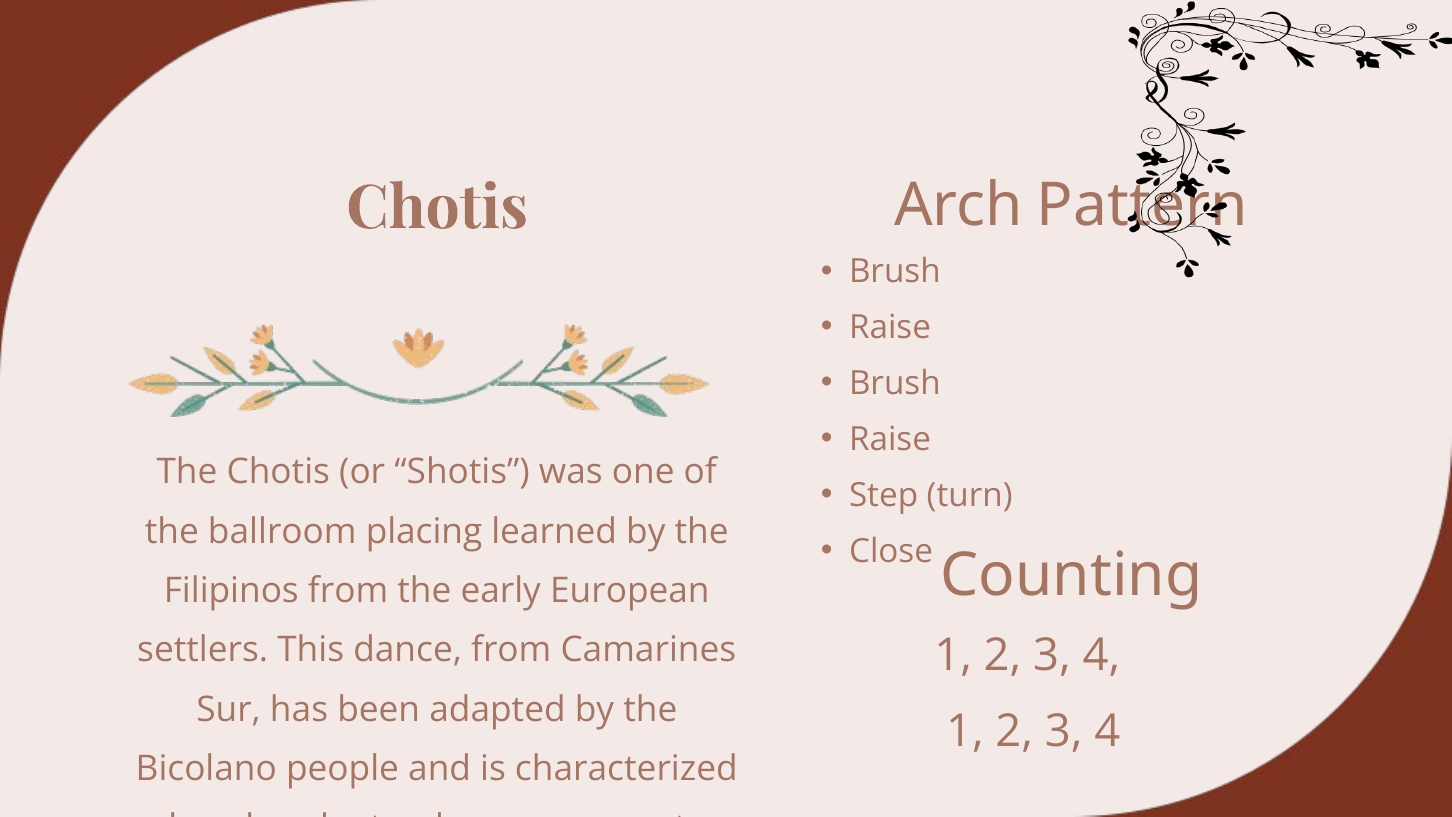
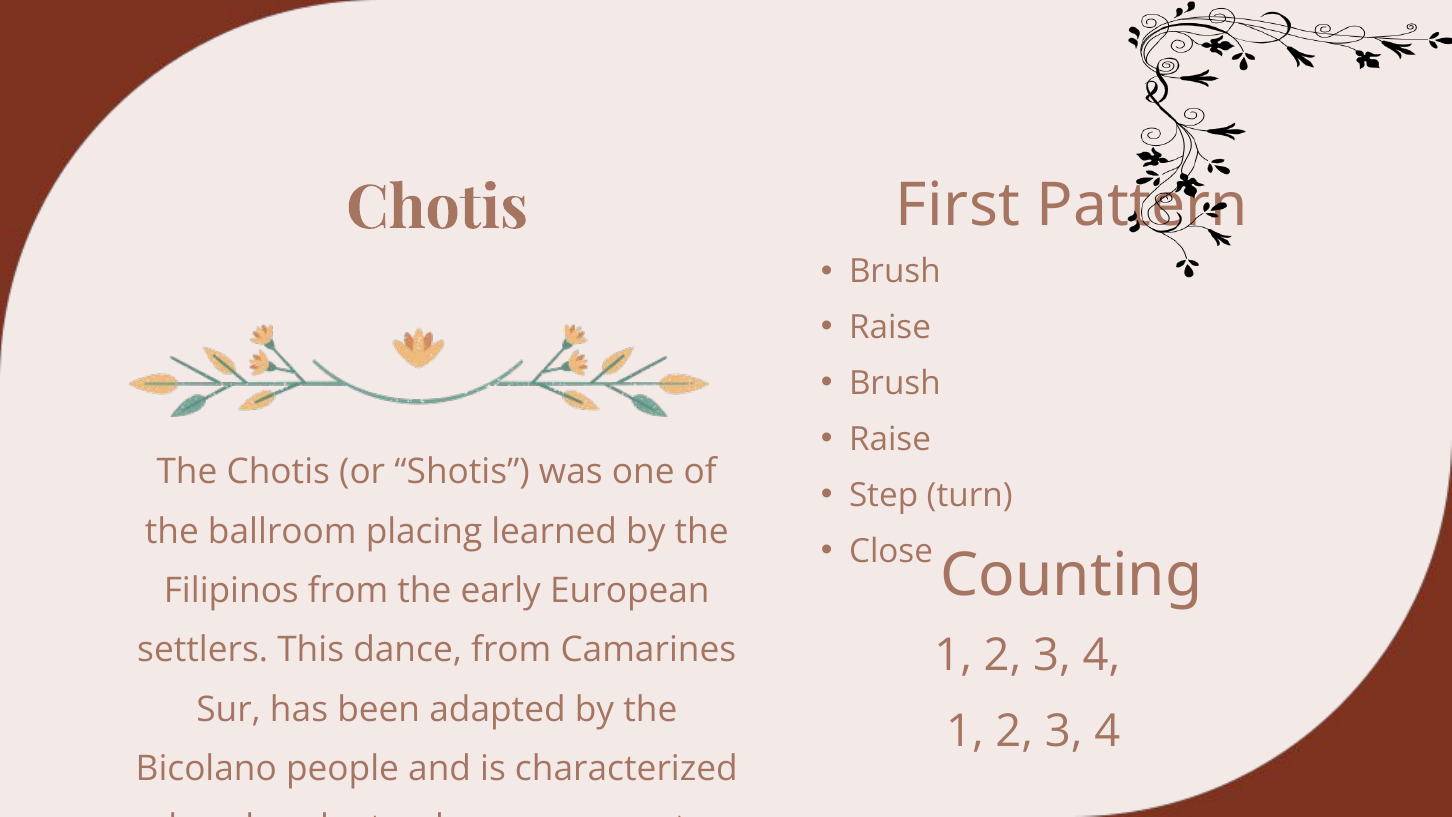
Arch: Arch -> First (958, 206)
